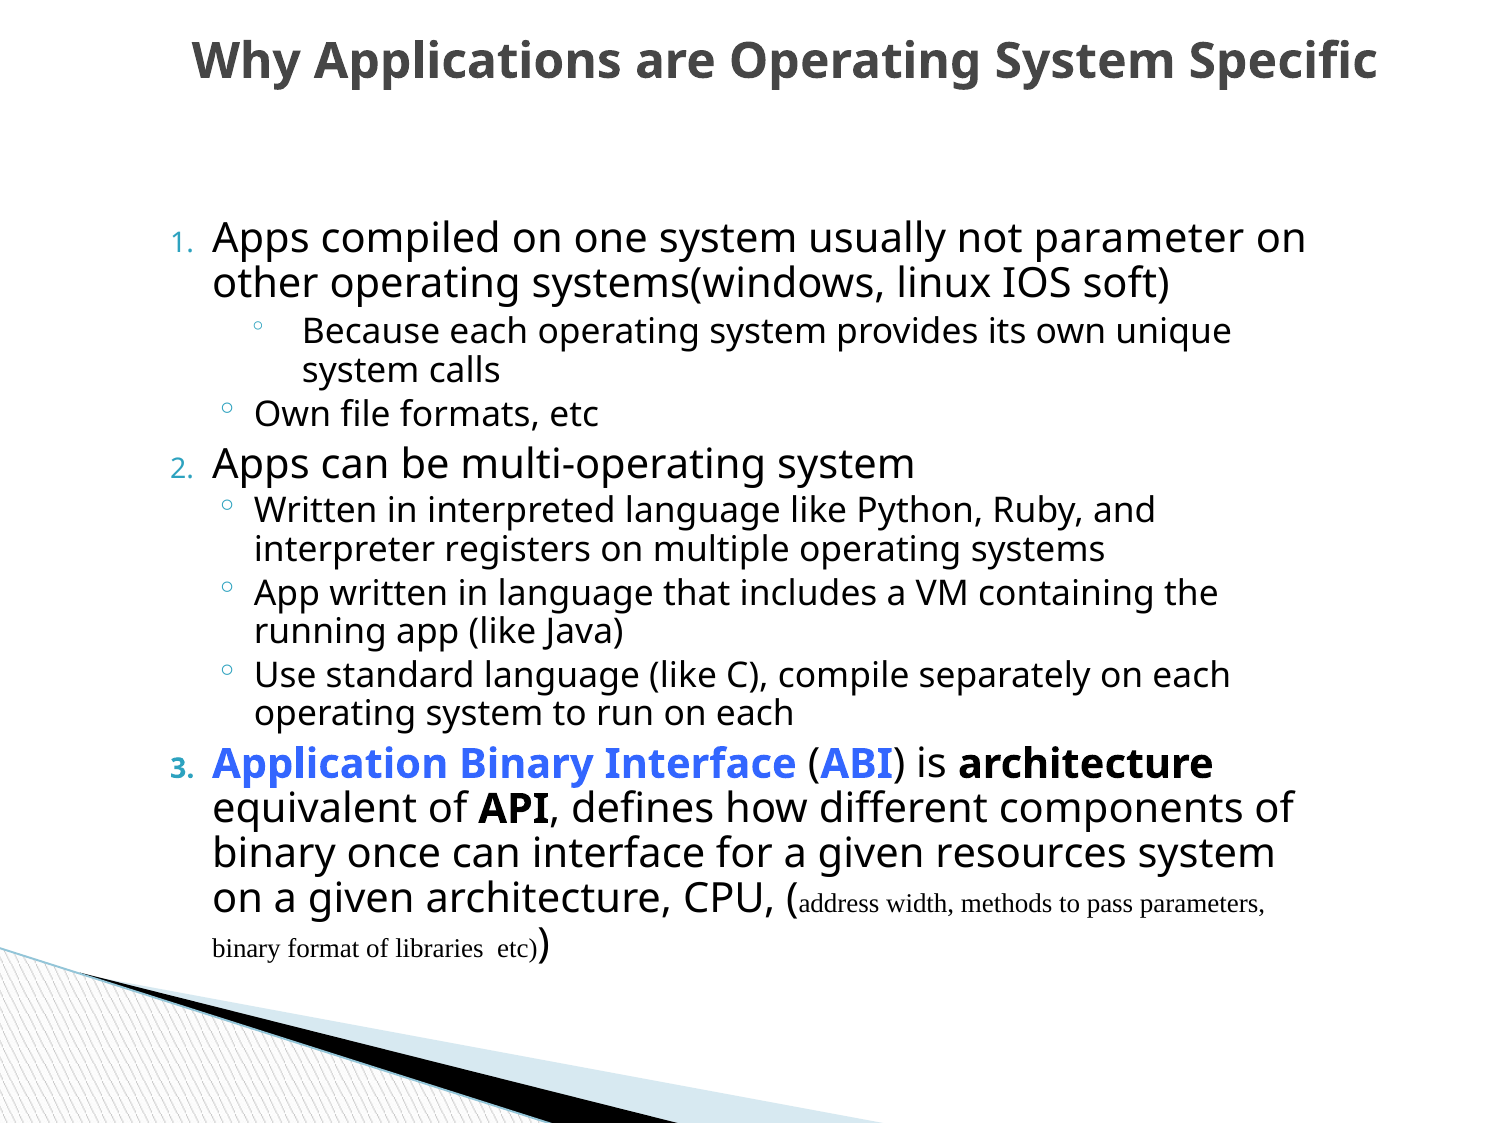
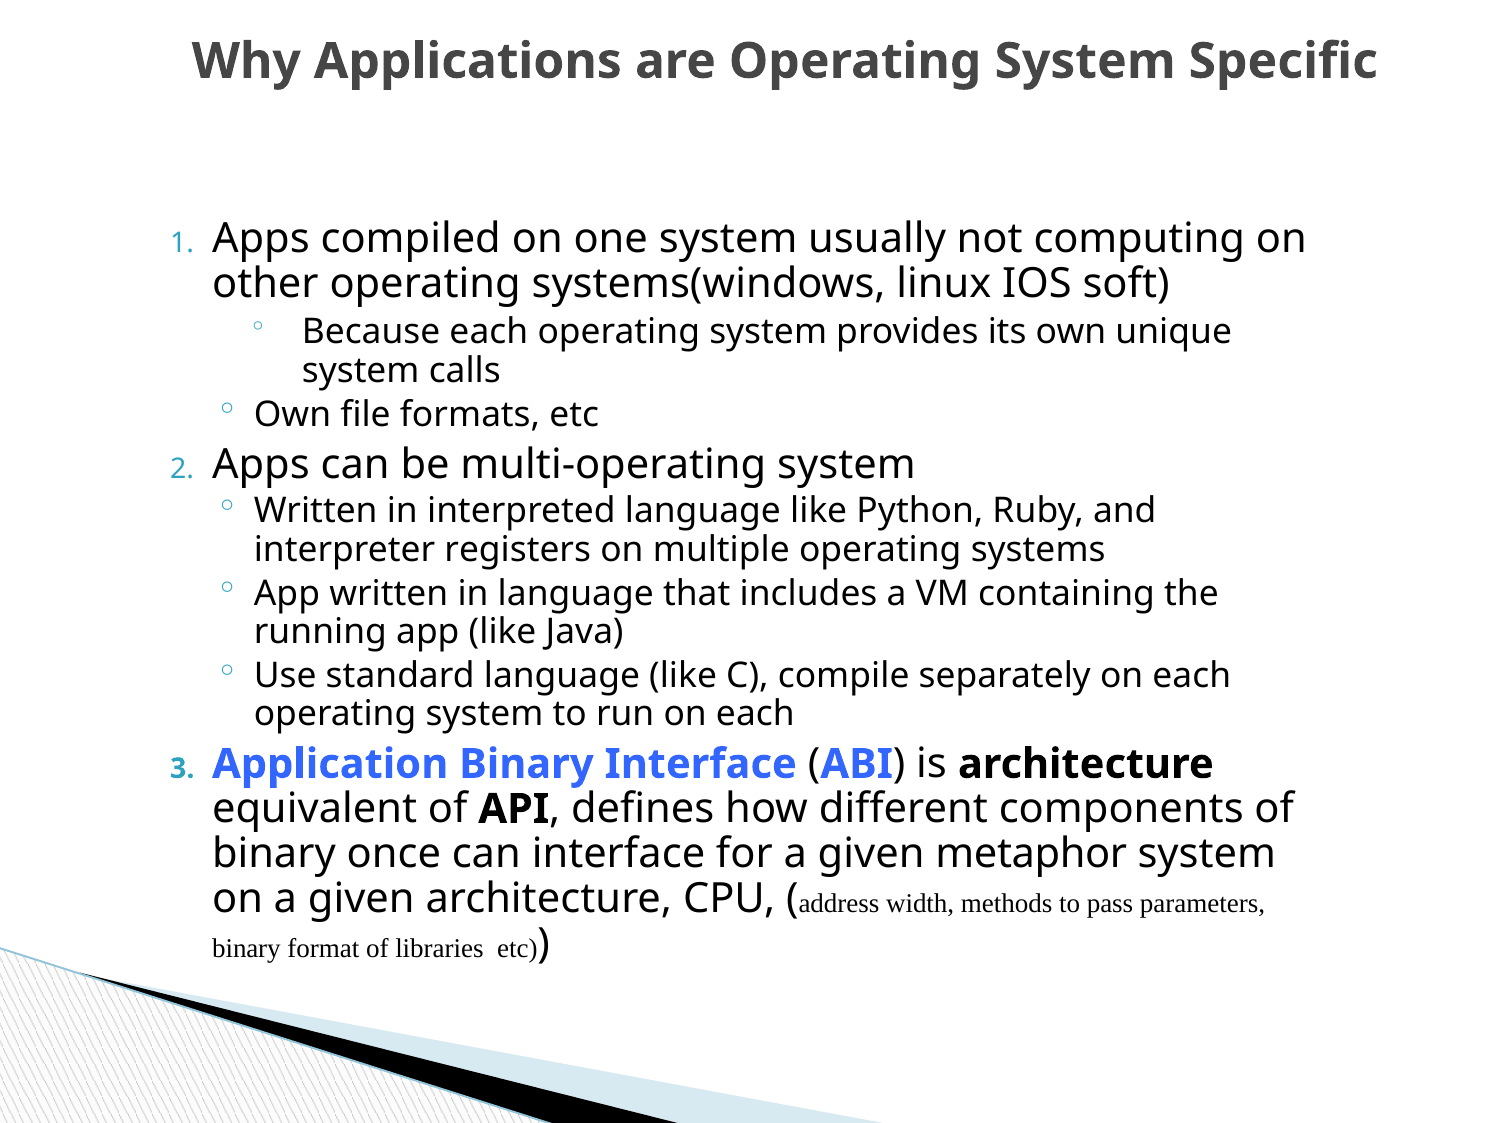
parameter: parameter -> computing (1139, 239)
resources: resources -> metaphor (1031, 854)
